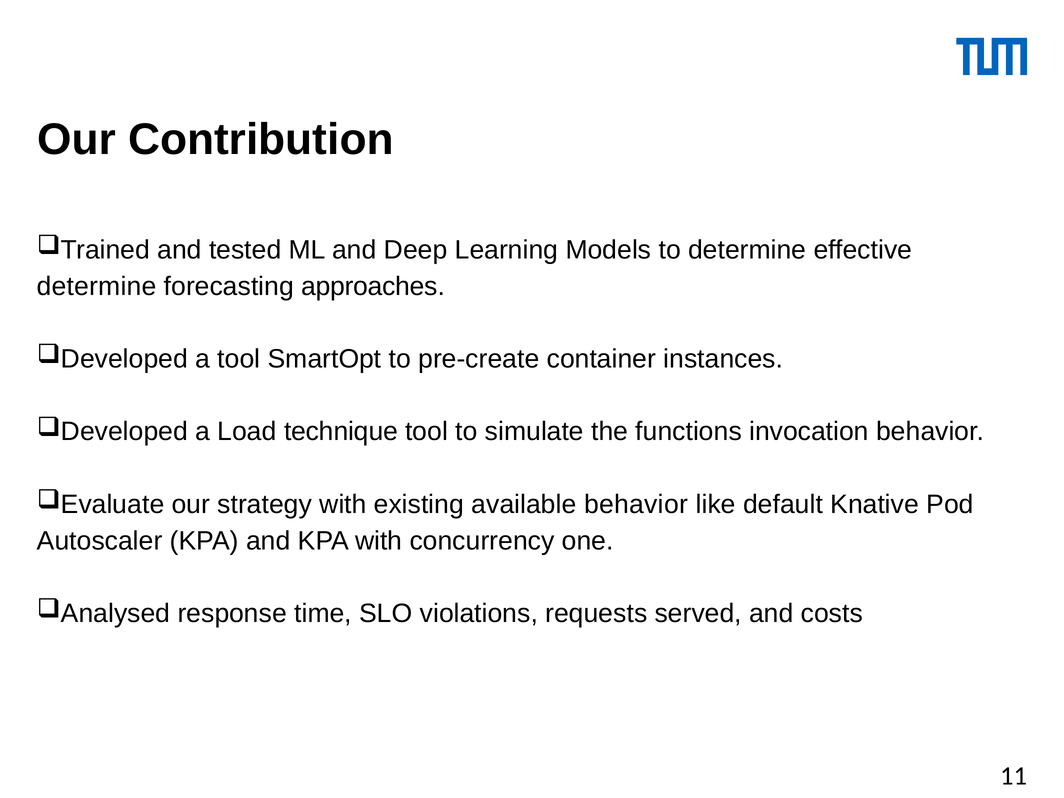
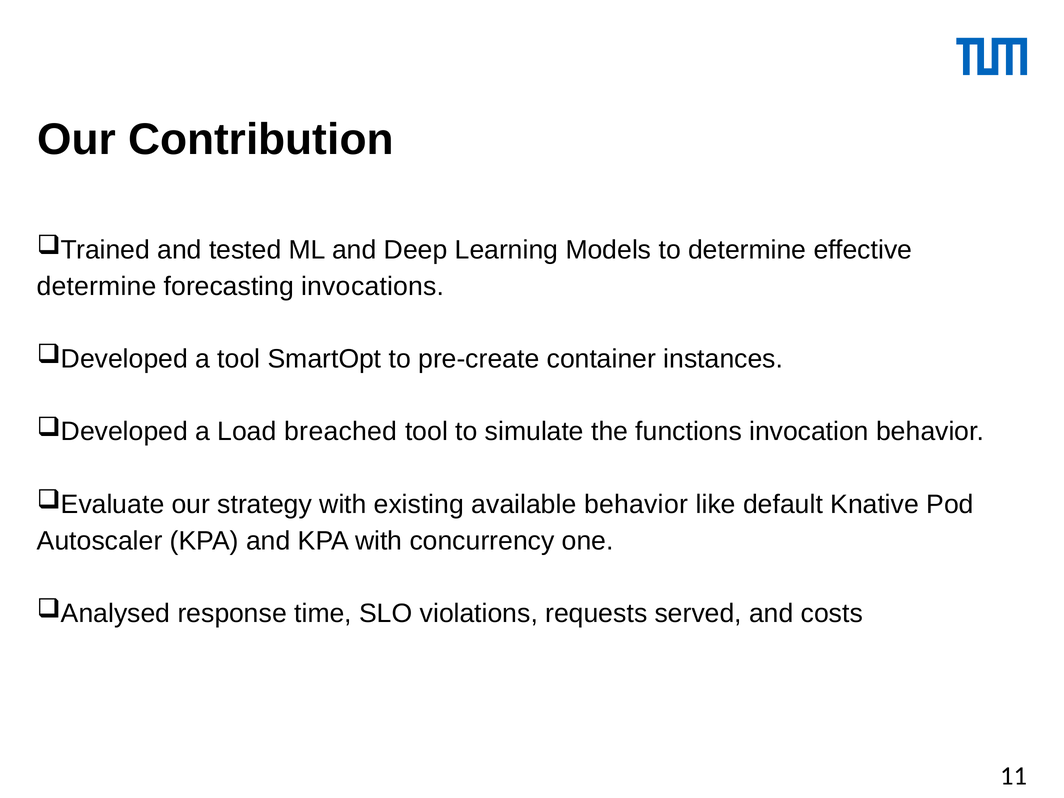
approaches: approaches -> invocations (373, 286)
technique: technique -> breached (341, 432)
